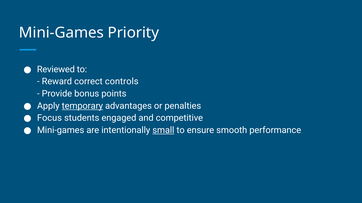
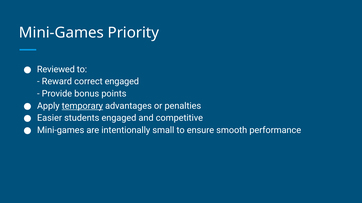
correct controls: controls -> engaged (122, 82)
Focus: Focus -> Easier (50, 118)
small underline: present -> none (163, 131)
